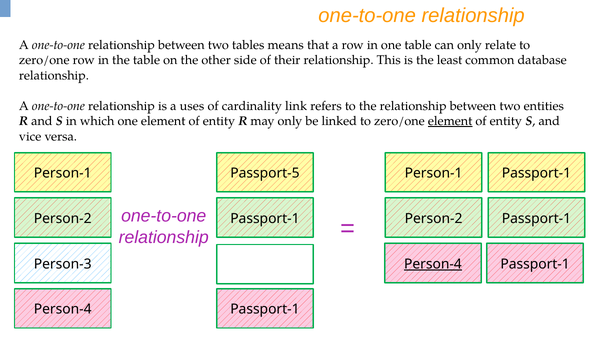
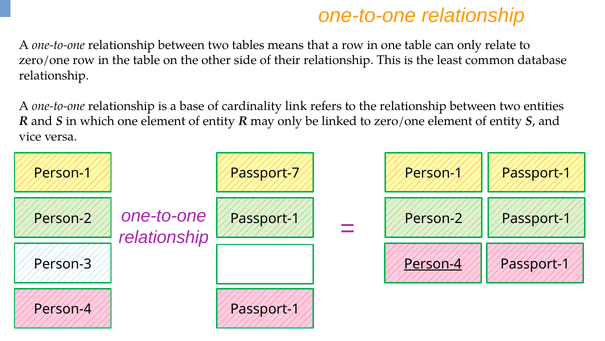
uses: uses -> base (192, 106)
element underline: present -> none (450, 121)
Passport-5: Passport-5 -> Passport-7 (265, 173)
